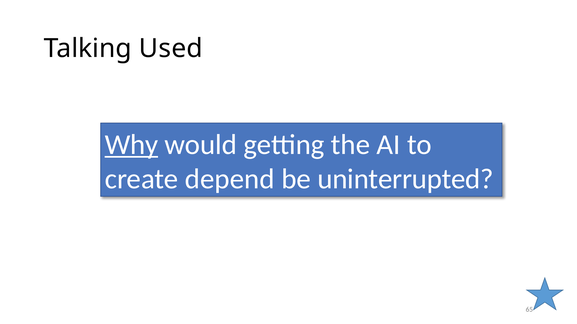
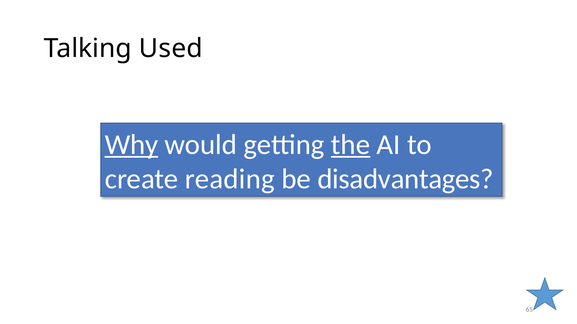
the underline: none -> present (351, 145)
depend: depend -> reading (230, 179)
uninterrupted: uninterrupted -> disadvantages (406, 179)
